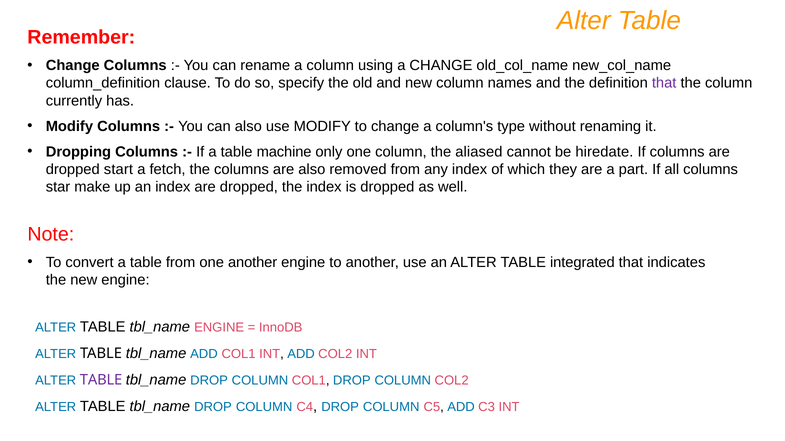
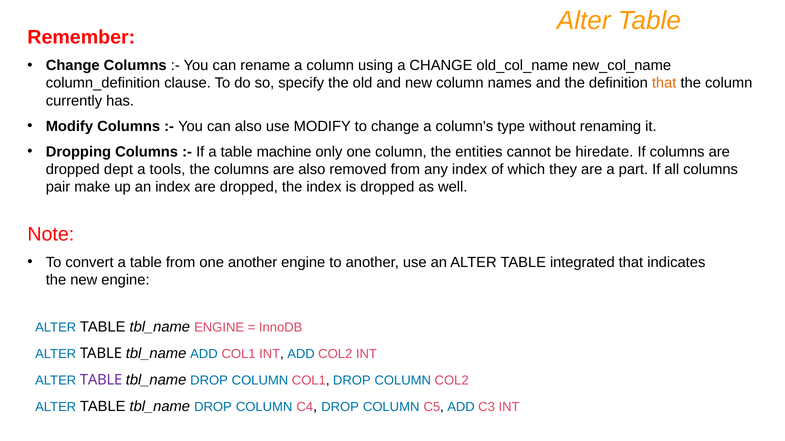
that colour: purple -> orange (664, 83)
aliased: aliased -> entities (479, 152)
start: start -> dept (118, 170)
fetch: fetch -> tools (167, 170)
star: star -> pair (58, 187)
